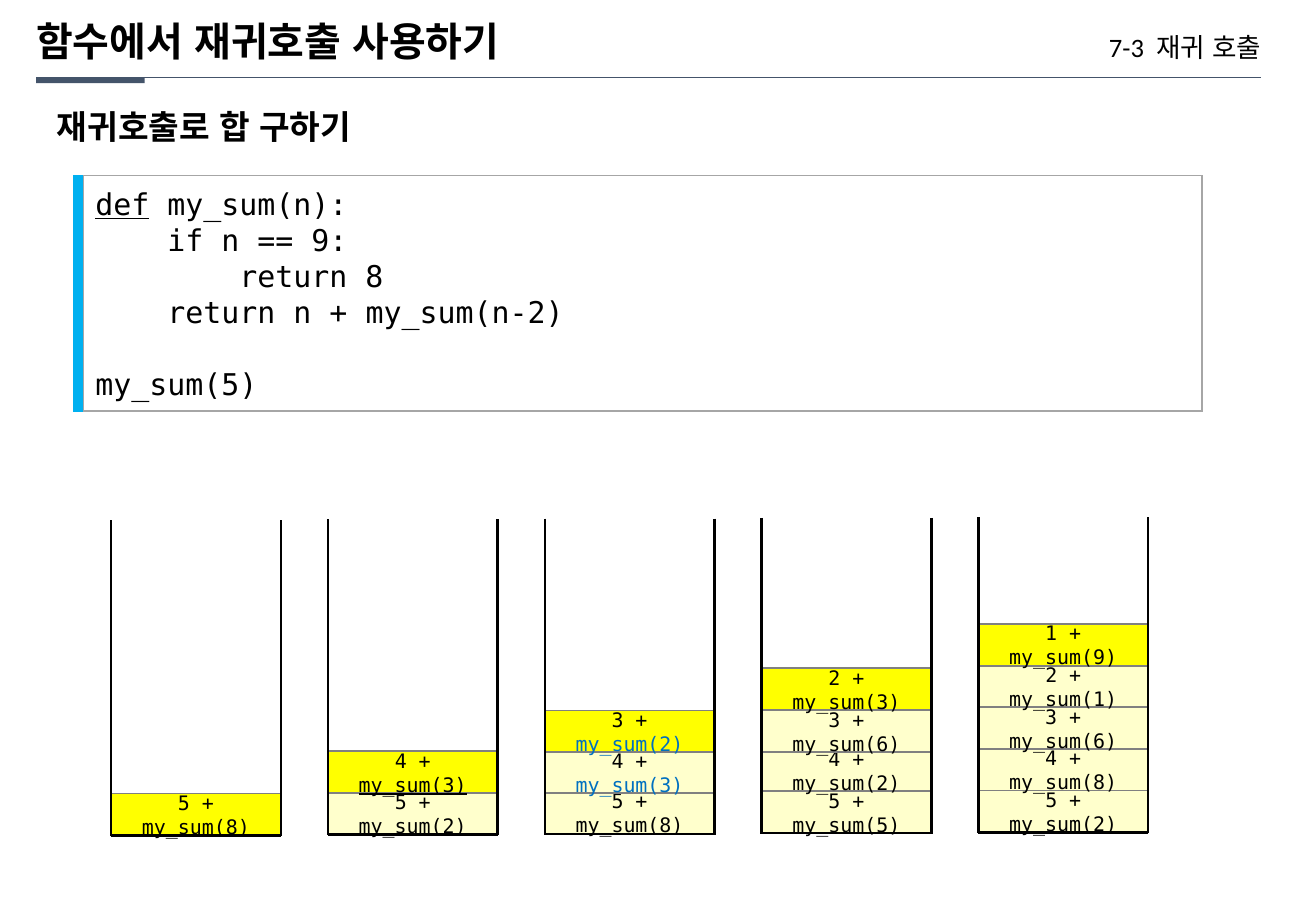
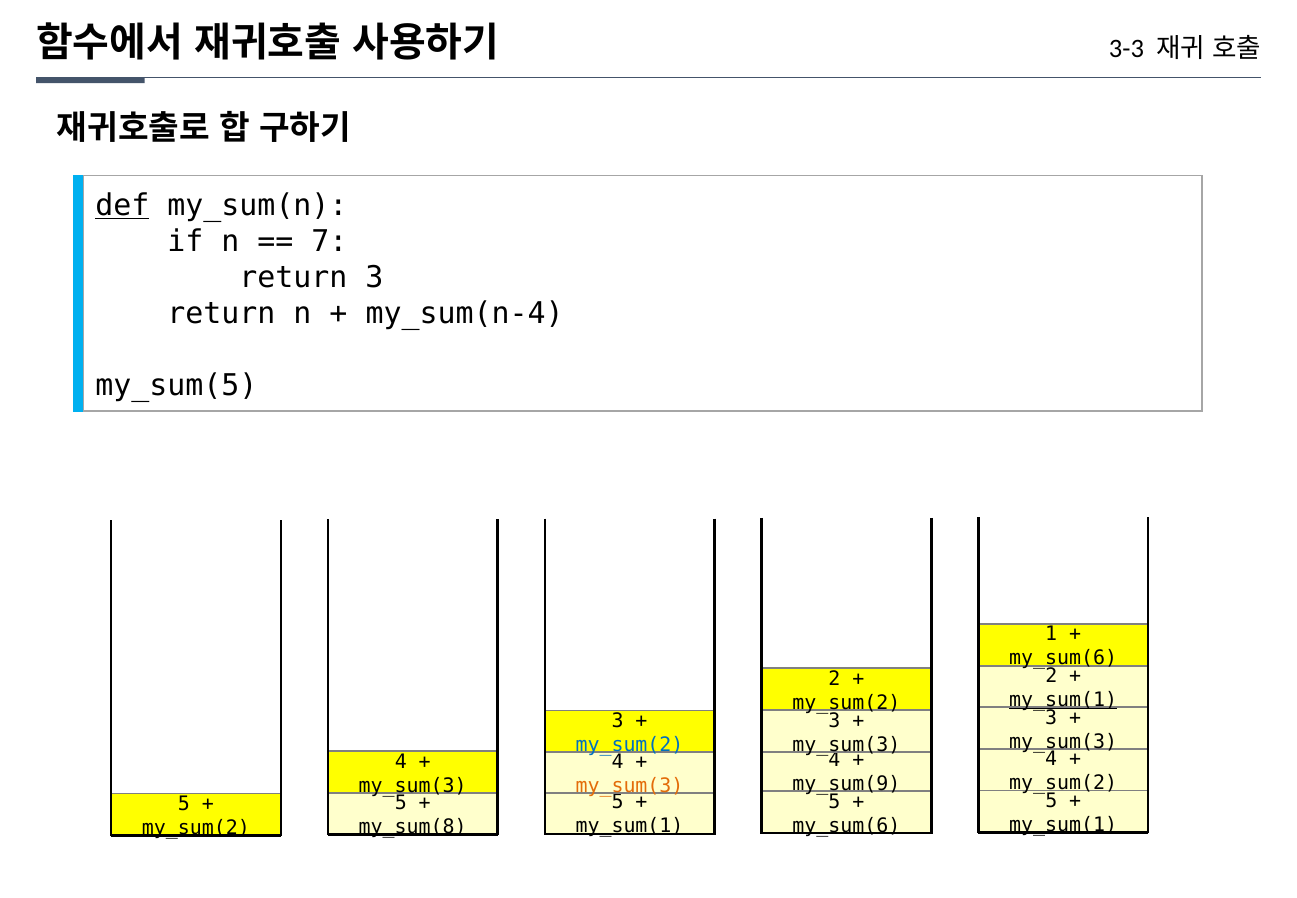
7-3: 7-3 -> 3-3 (1126, 49)
9: 9 -> 7 (329, 242)
return 8: 8 -> 3 (375, 278)
my_sum(n-2: my_sum(n-2 -> my_sum(n-4 (465, 313)
my_sum(9: my_sum(9 -> my_sum(6 (1063, 658)
my_sum(1 underline: none -> present (1063, 700)
my_sum(3: my_sum(3 -> my_sum(2 (846, 702)
my_sum(6: my_sum(6 -> my_sum(3 (1063, 741)
my_sum(6: my_sum(6 -> my_sum(3 (846, 744)
my_sum(8: my_sum(8 -> my_sum(2 (1063, 783)
my_sum(2: my_sum(2 -> my_sum(9 (846, 784)
my_sum(3 underline: present -> none (413, 785)
my_sum(3 colour: blue -> orange (630, 785)
my_sum(2: my_sum(2 -> my_sum(1 (1063, 825)
my_sum(5: my_sum(5 -> my_sum(6 (846, 825)
my_sum(8: my_sum(8 -> my_sum(1 (630, 826)
my_sum(2: my_sum(2 -> my_sum(8 (413, 827)
my_sum(8: my_sum(8 -> my_sum(2 (196, 828)
